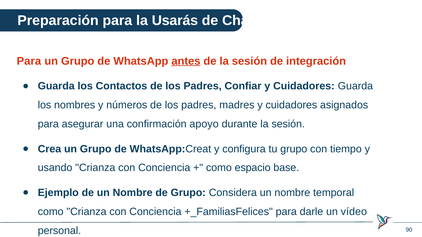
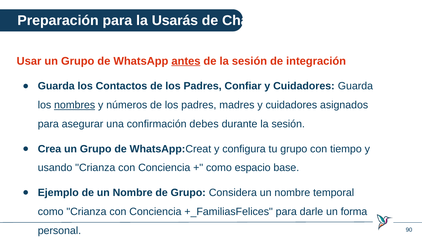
Para: Para -> Usar (29, 61)
nombres underline: none -> present (75, 105)
apoyo: apoyo -> debes (204, 124)
vídeo: vídeo -> forma (354, 212)
